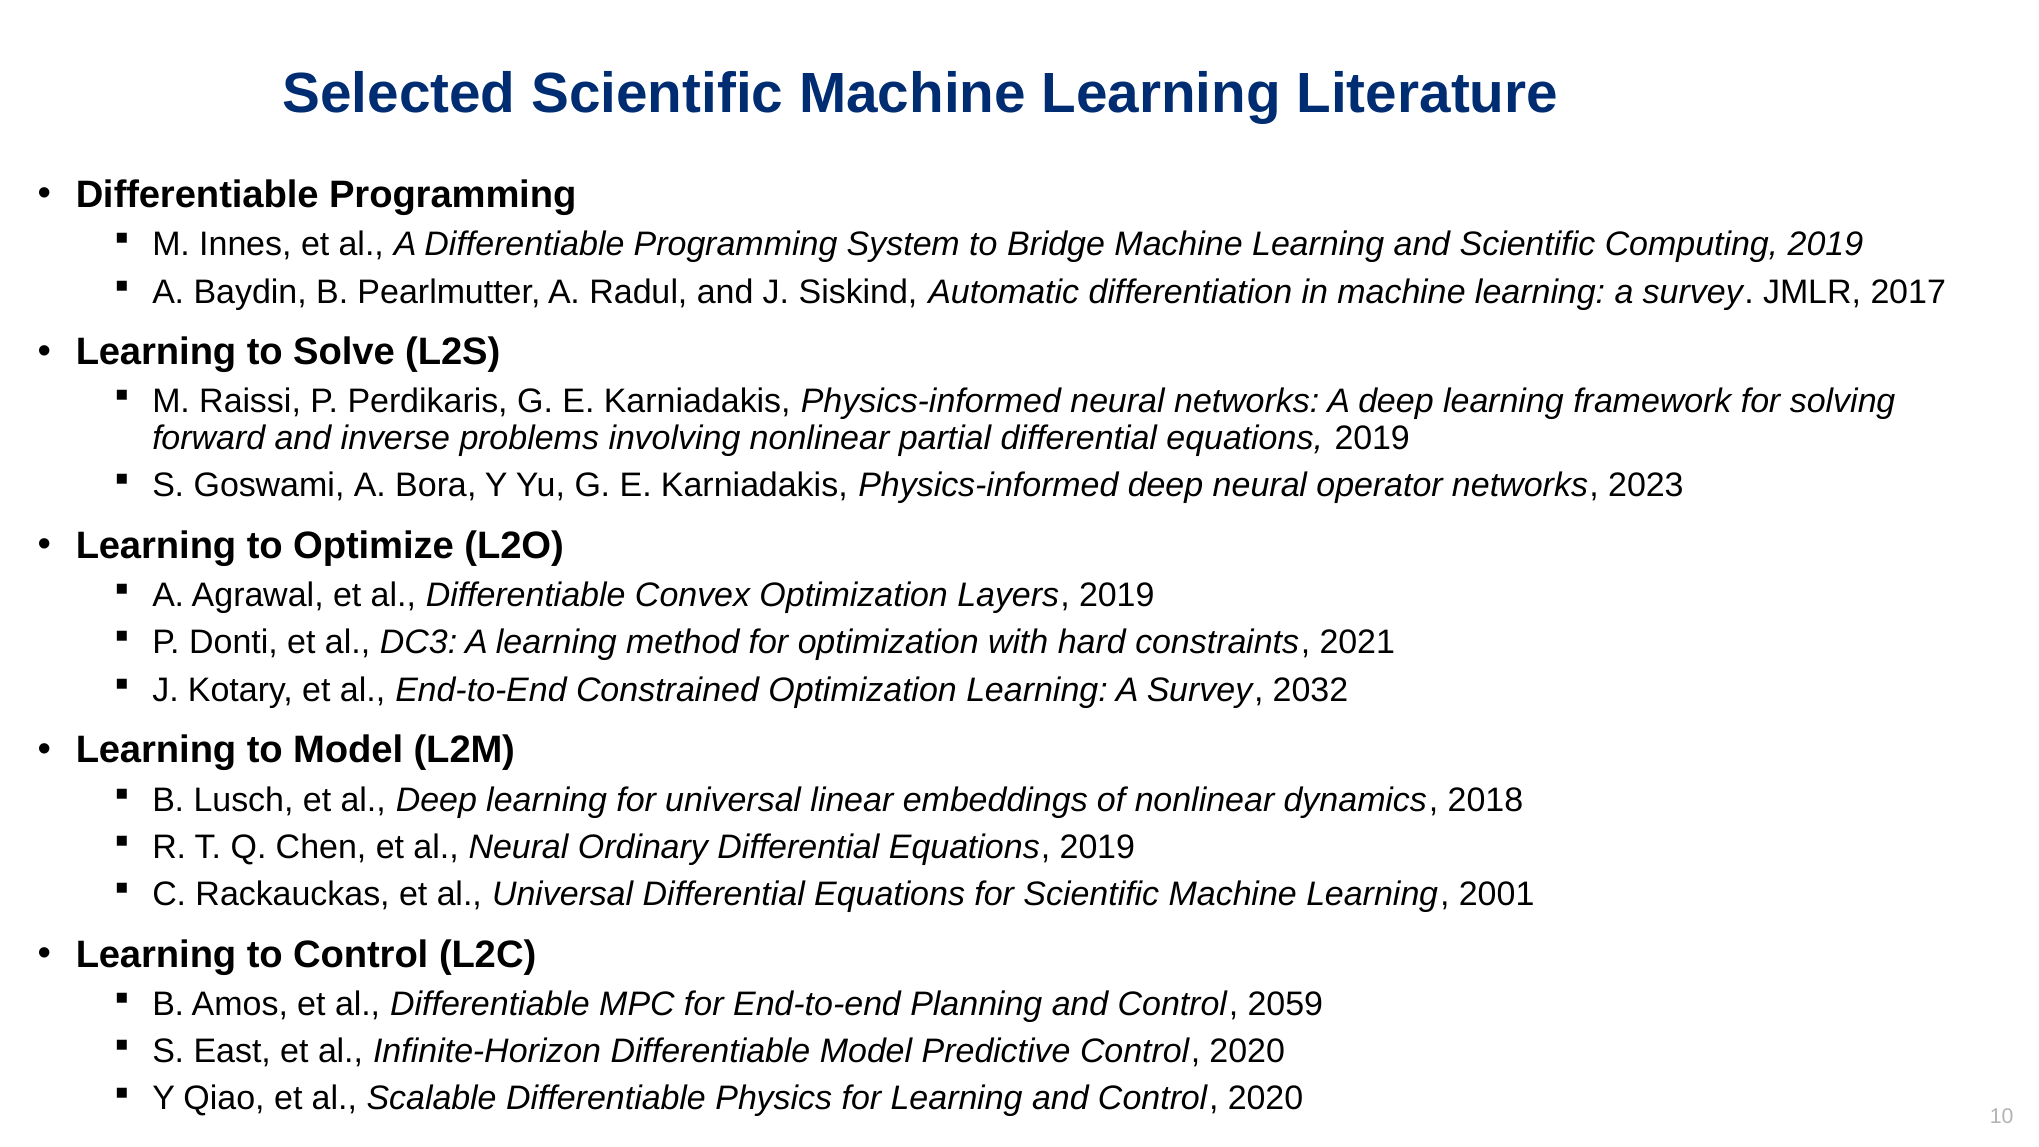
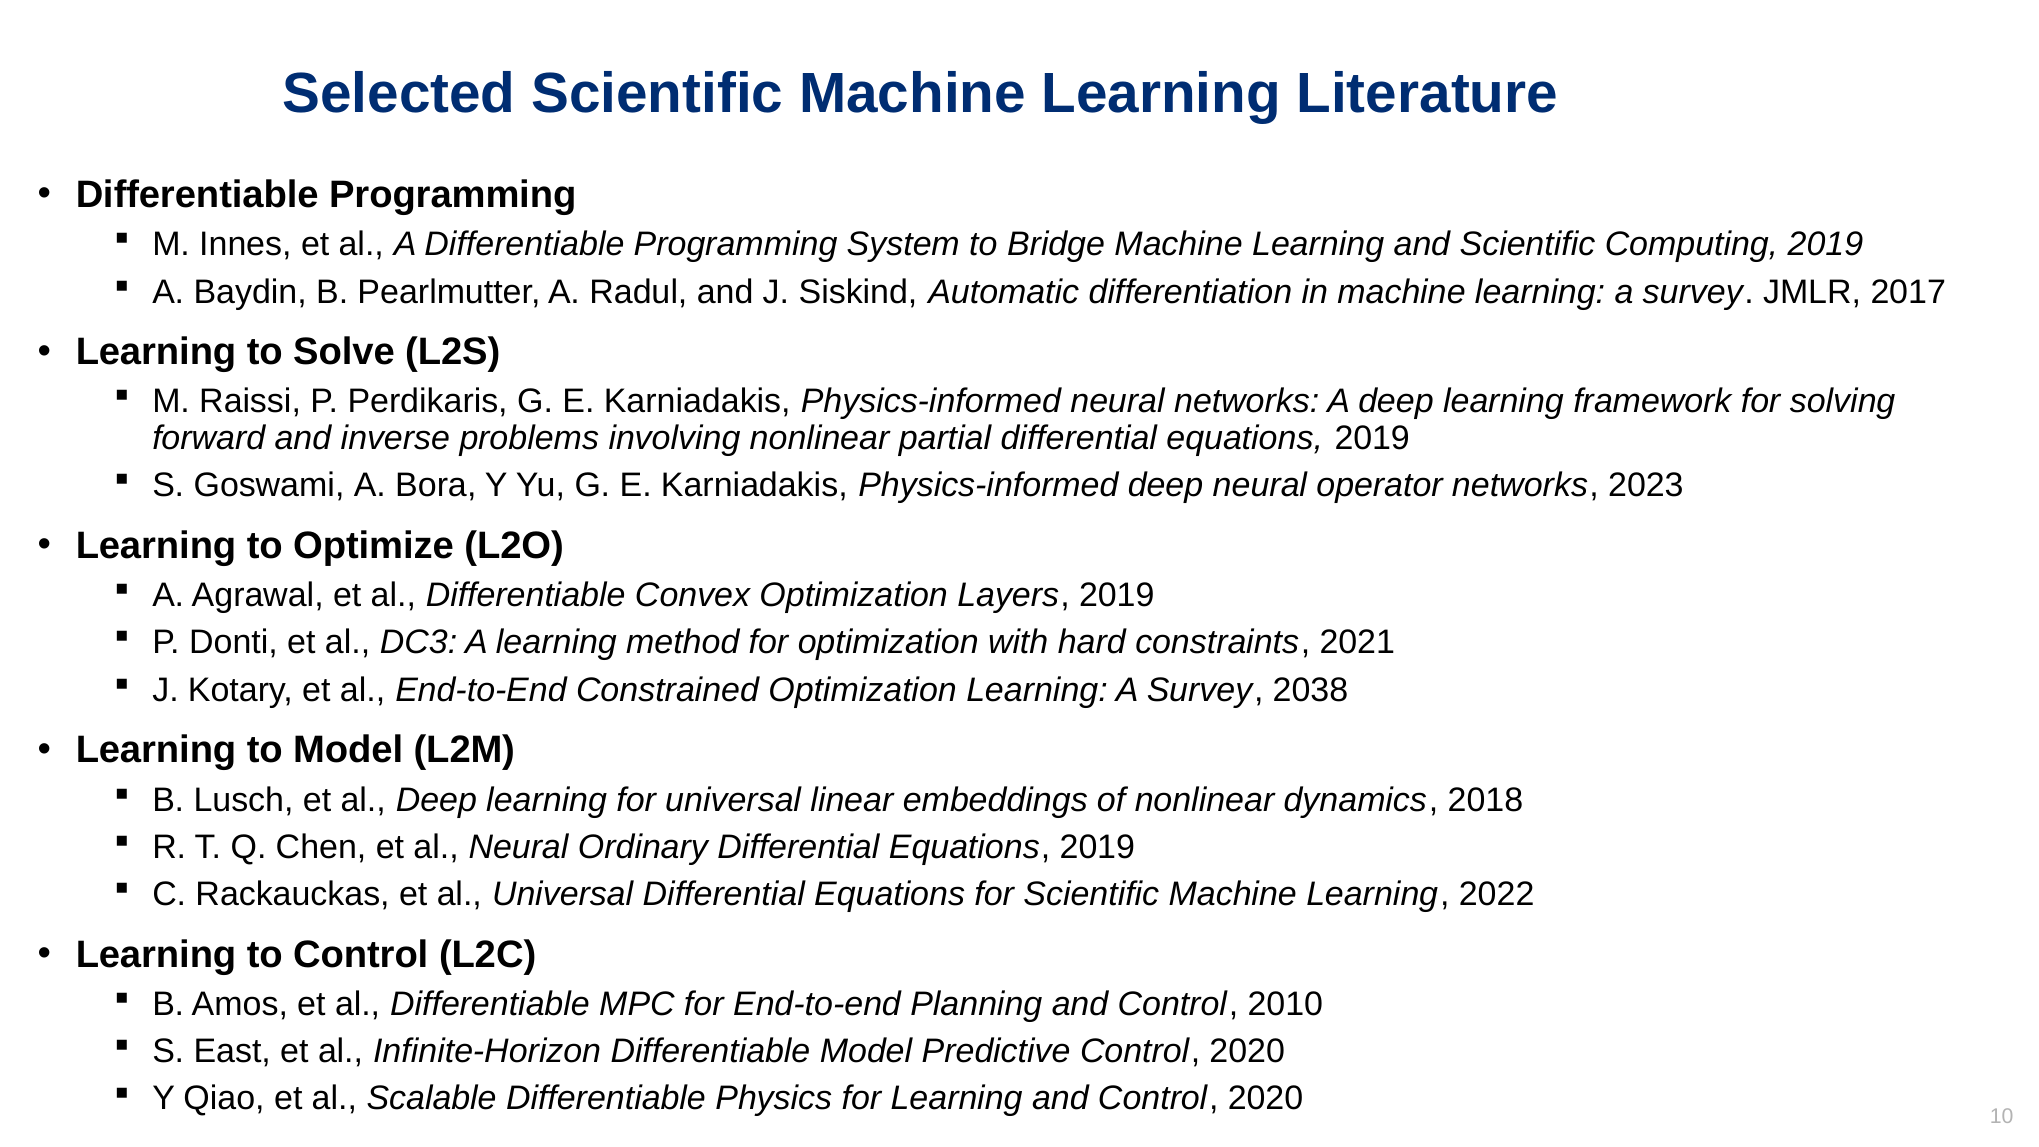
2032: 2032 -> 2038 (1310, 690)
2001: 2001 -> 2022 (1497, 894)
2059: 2059 -> 2010 (1285, 1004)
